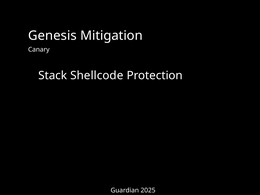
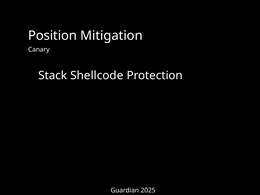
Genesis: Genesis -> Position (53, 36)
